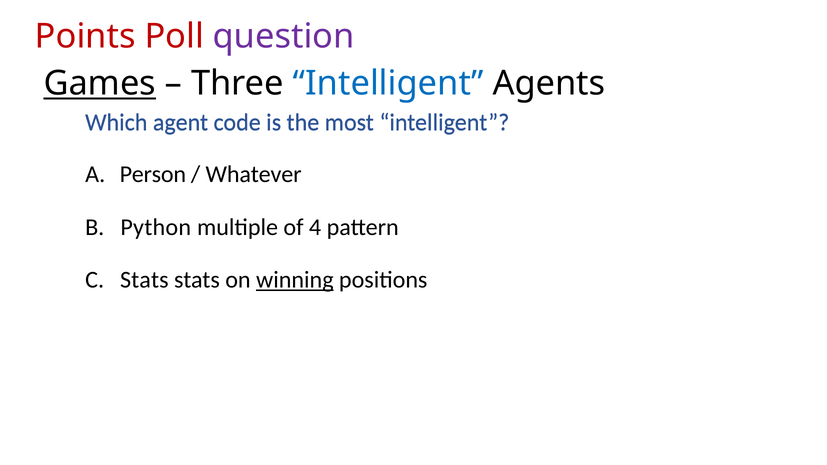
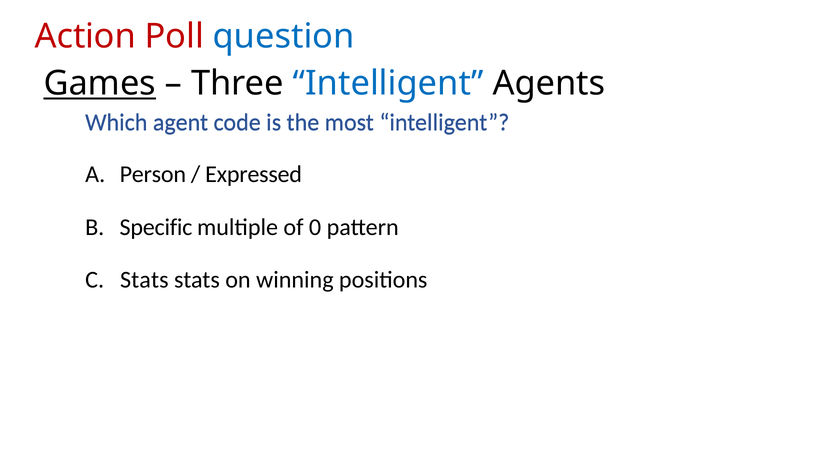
Points: Points -> Action (85, 36)
question colour: purple -> blue (284, 36)
Whatever: Whatever -> Expressed (254, 174)
Python: Python -> Specific (156, 227)
4: 4 -> 0 (315, 227)
winning underline: present -> none (295, 280)
